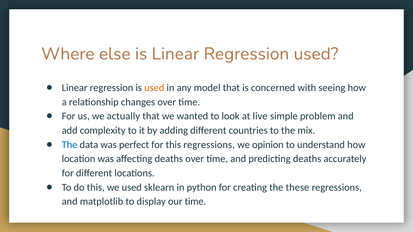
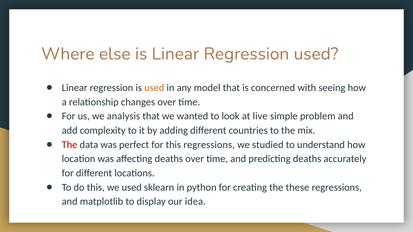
actually: actually -> analysis (123, 116)
The colour: blue -> red (70, 145)
opinion: opinion -> studied (268, 145)
our time: time -> idea (195, 202)
